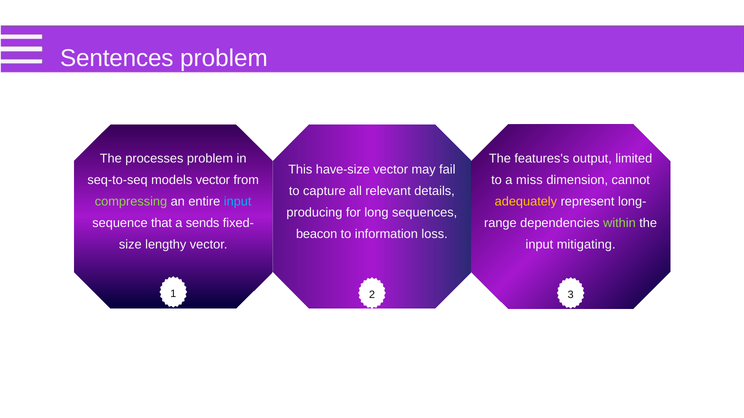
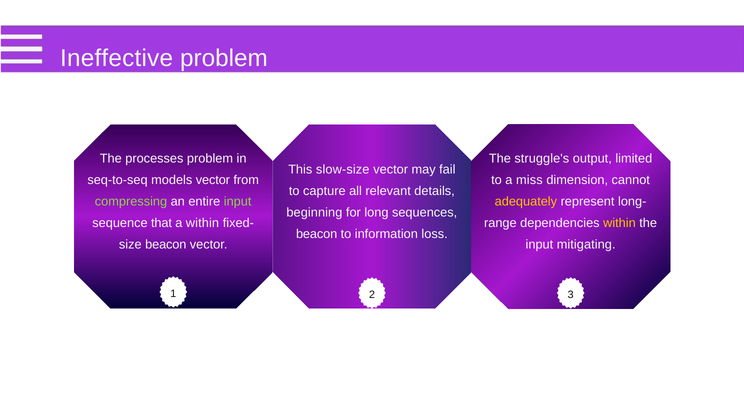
Sentences: Sentences -> Ineffective (117, 58)
features's: features's -> struggle's (542, 159)
have-size: have-size -> slow-size (343, 170)
input colour: light blue -> light green (238, 202)
producing: producing -> beginning (314, 213)
a sends: sends -> within (202, 223)
within colour: light green -> yellow (619, 223)
lengthy: lengthy -> beacon (166, 245)
